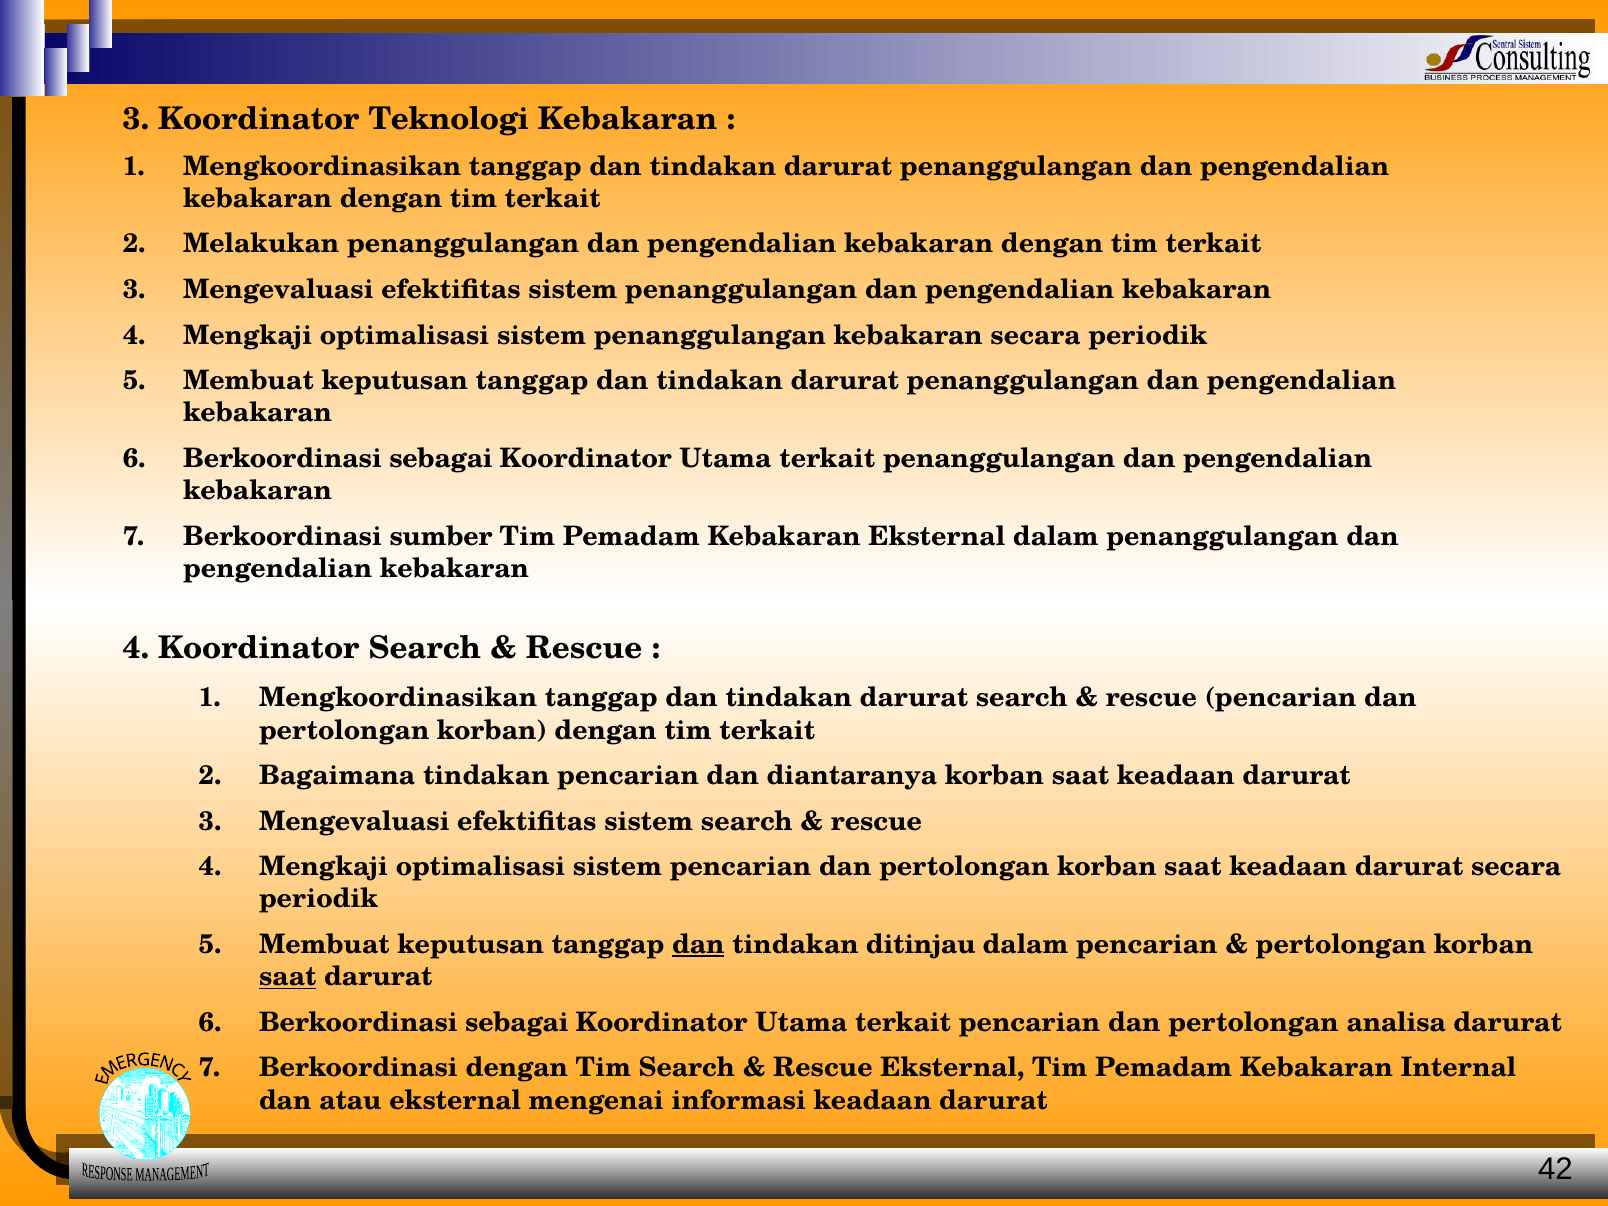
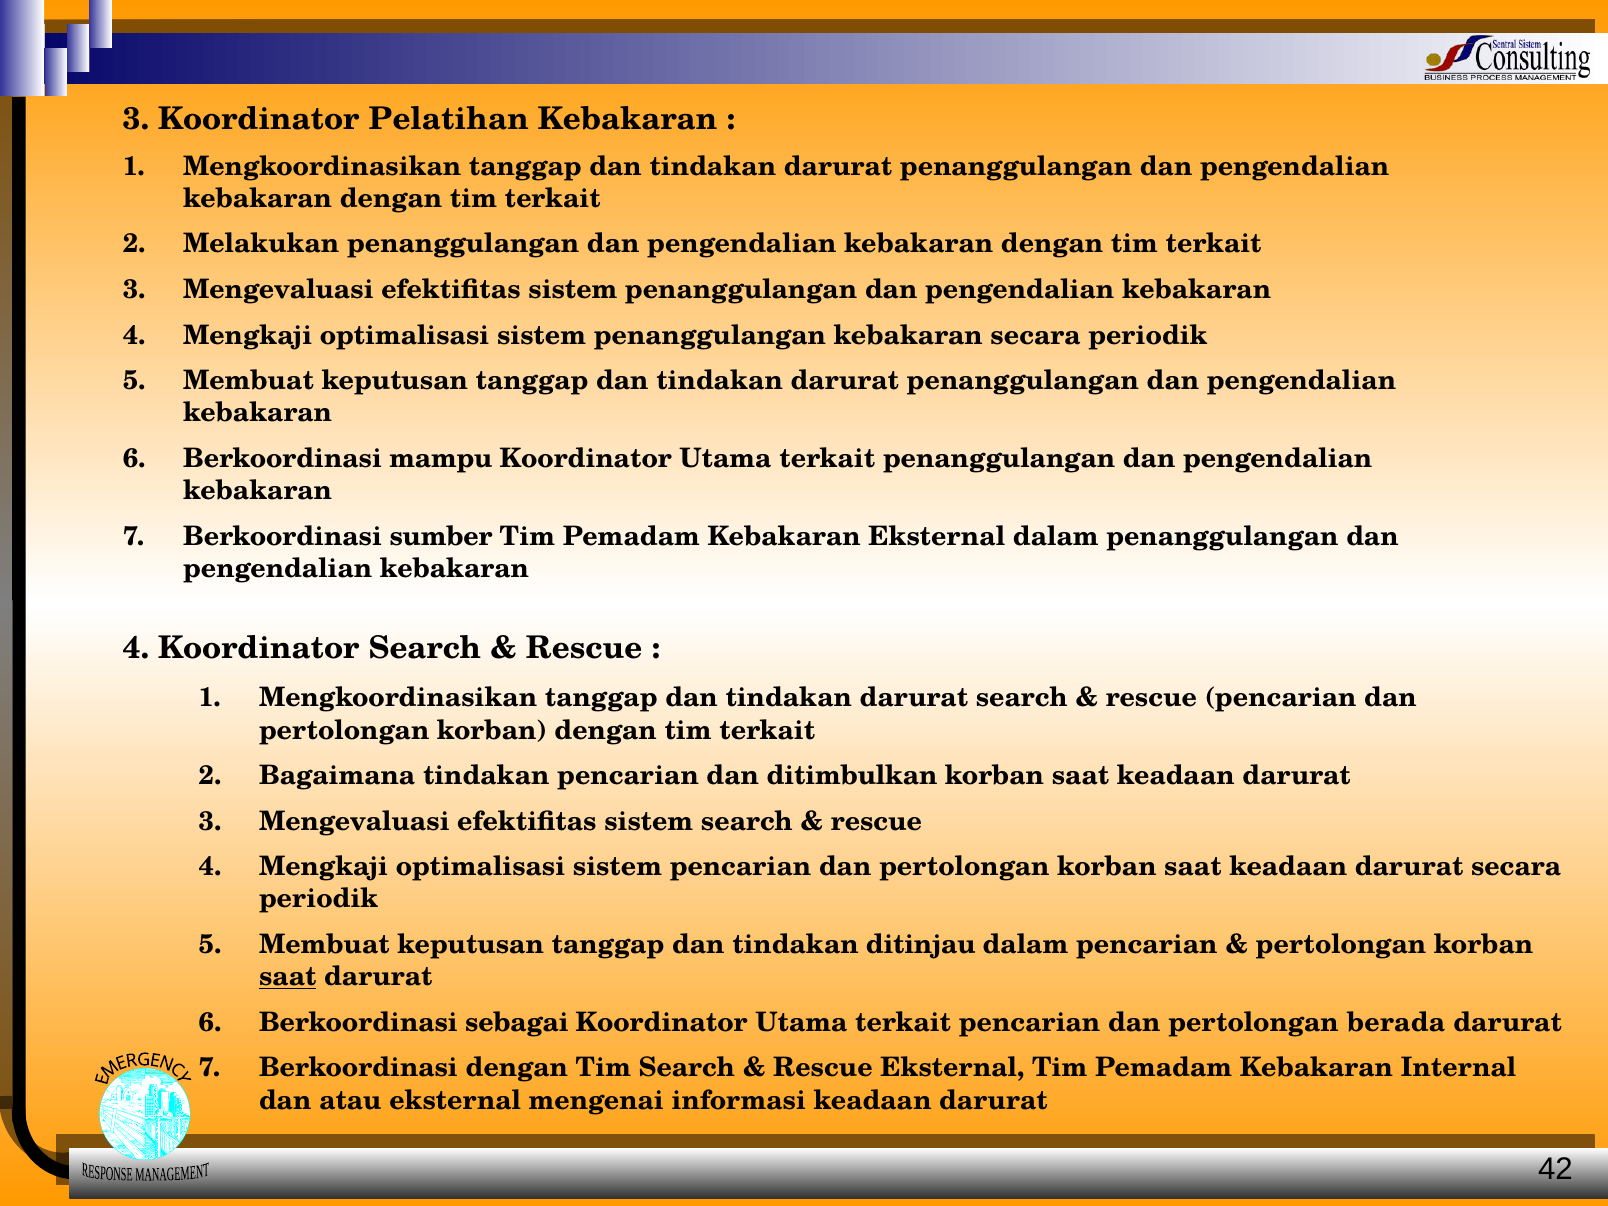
Teknologi: Teknologi -> Pelatihan (449, 119)
sebagai: sebagai -> mampu (441, 458)
diantaranya: diantaranya -> ditimbulkan (852, 776)
dan underline: present -> none (698, 945)
analisa: analisa -> berada (1396, 1022)
